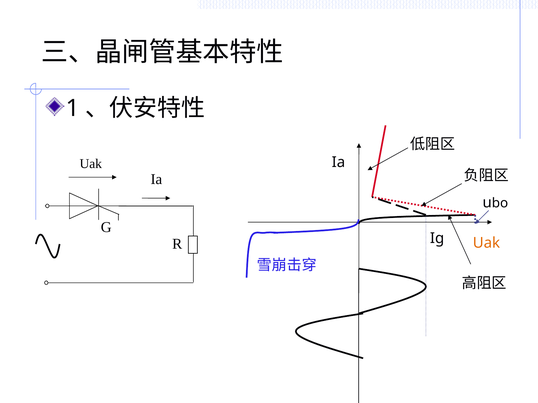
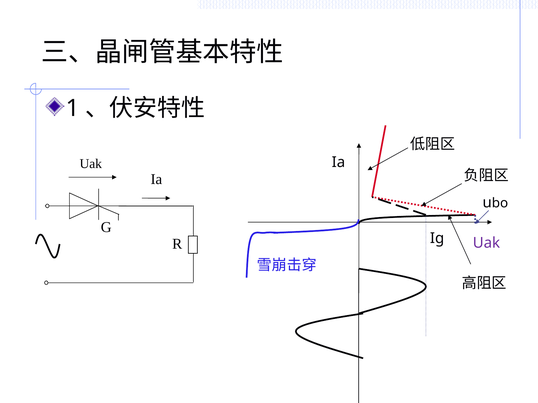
Uak colour: orange -> purple (486, 243)
